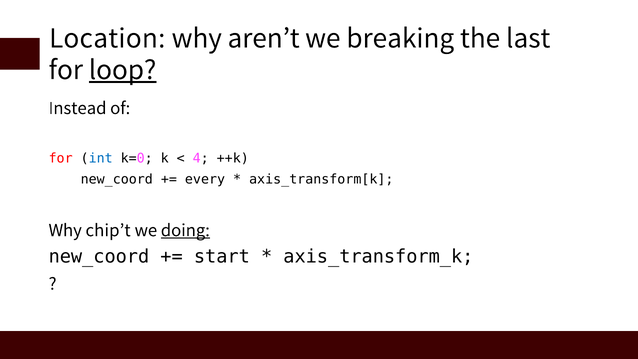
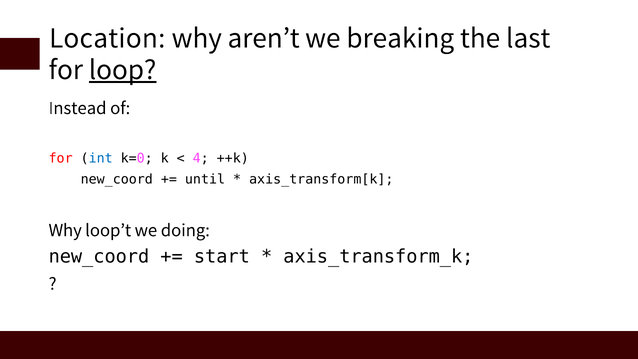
every: every -> until (205, 179)
chip’t: chip’t -> loop’t (108, 230)
doing underline: present -> none (185, 230)
